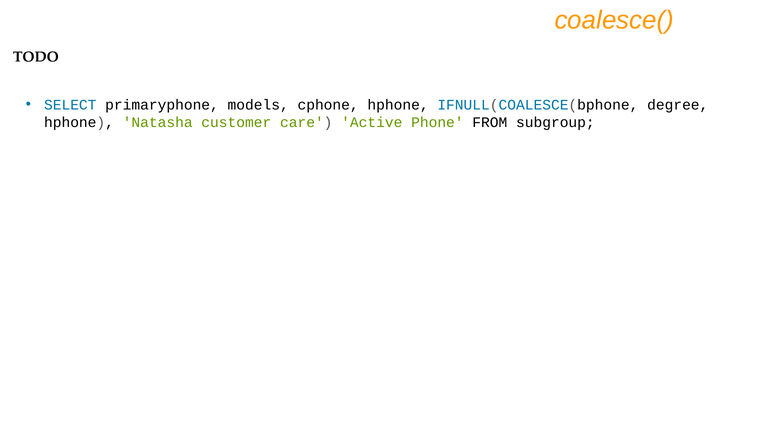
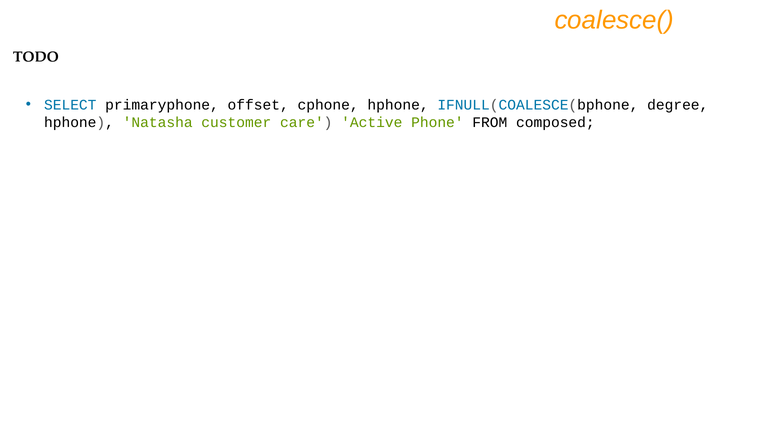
models: models -> offset (258, 105)
subgroup: subgroup -> composed (555, 122)
